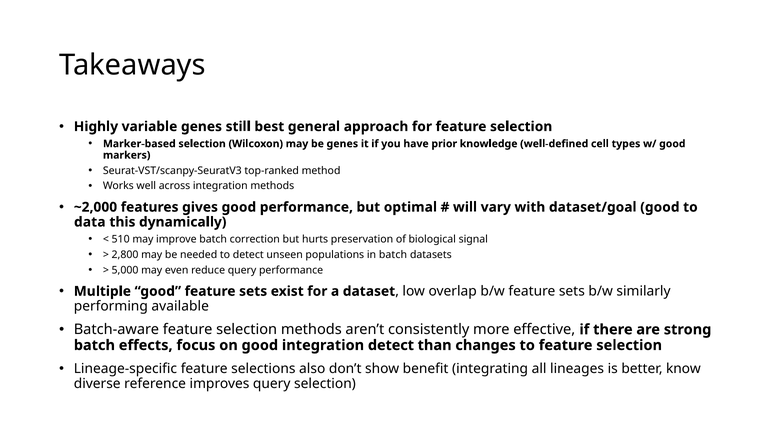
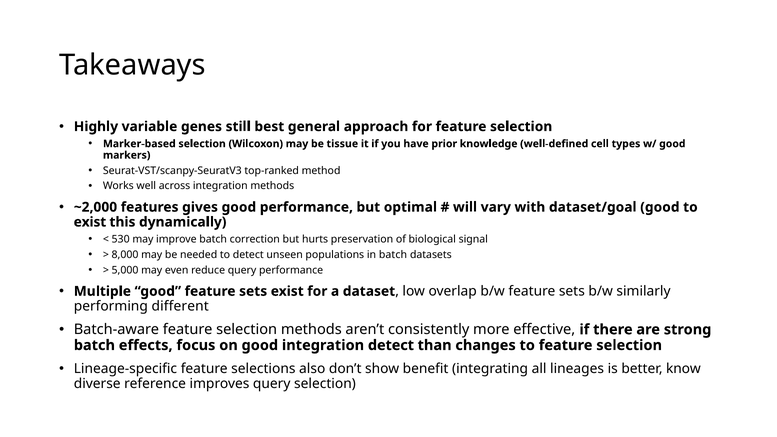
be genes: genes -> tissue (342, 144)
data: data -> exist (90, 222)
510: 510 -> 530 (121, 239)
2,800: 2,800 -> 8,000 (125, 255)
available: available -> different (180, 306)
